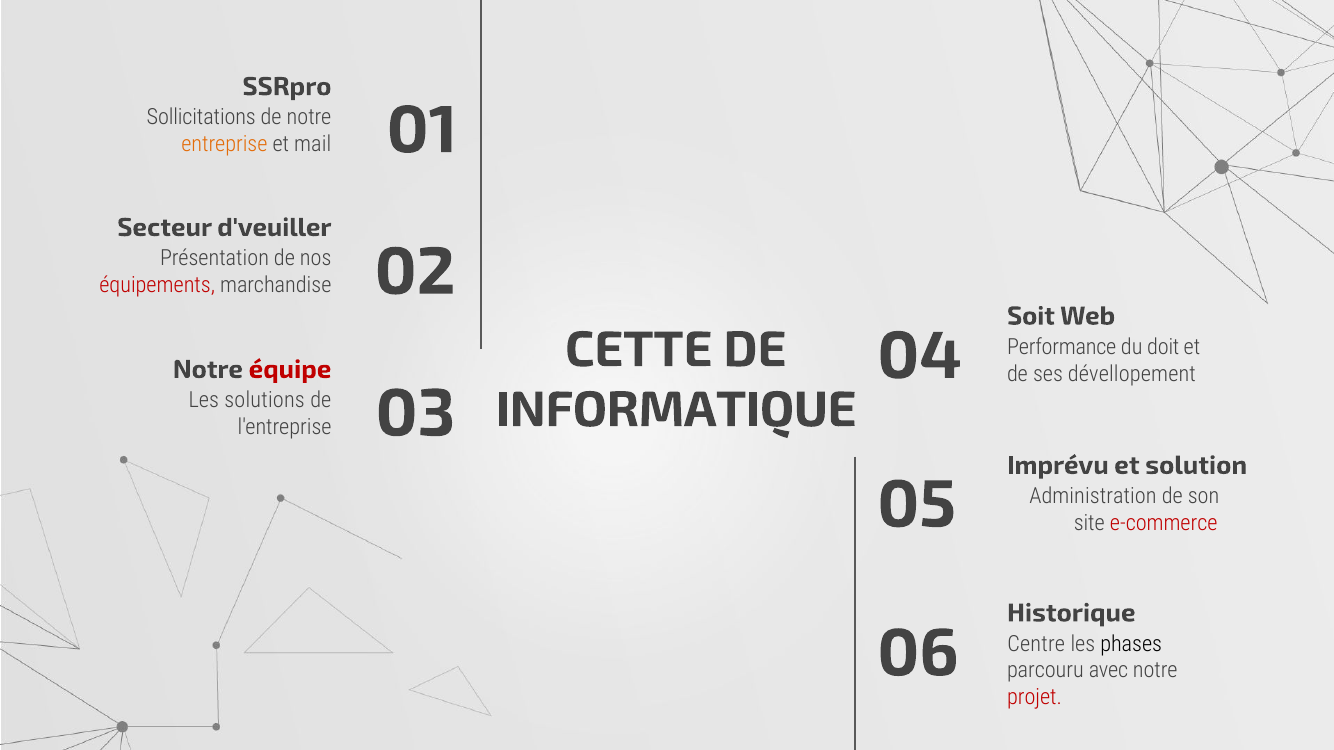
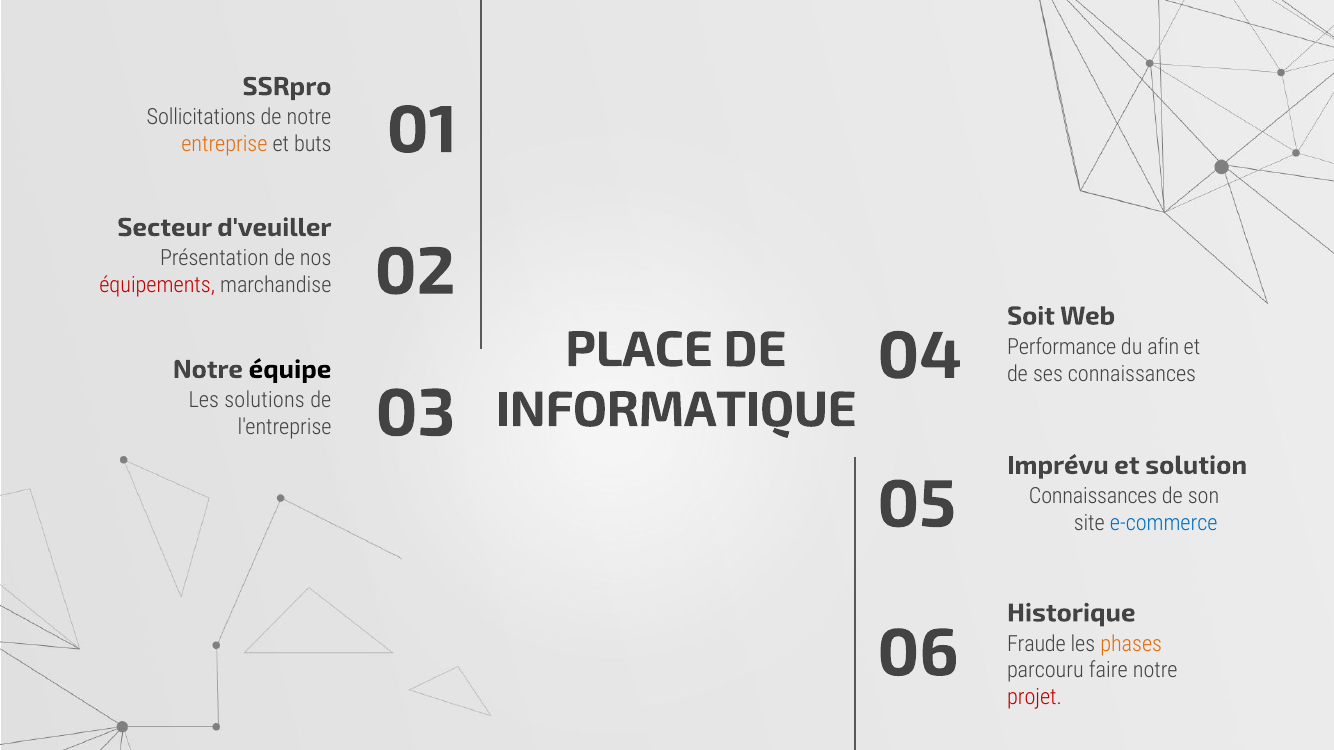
mail: mail -> buts (313, 144)
CETTE: CETTE -> PLACE (639, 350)
doit: doit -> afin (1163, 347)
équipe colour: red -> black (290, 370)
ses dévellopement: dévellopement -> connaissances (1132, 374)
Administration: Administration -> Connaissances (1093, 497)
e-commerce colour: red -> blue (1164, 523)
Centre: Centre -> Fraude (1036, 644)
phases colour: black -> orange (1131, 644)
avec: avec -> faire (1108, 671)
